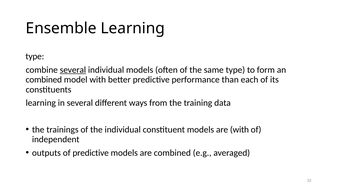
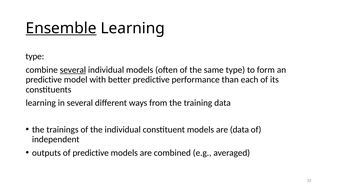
Ensemble underline: none -> present (61, 28)
combined: combined -> predictive (44, 80)
are with: with -> data (239, 130)
